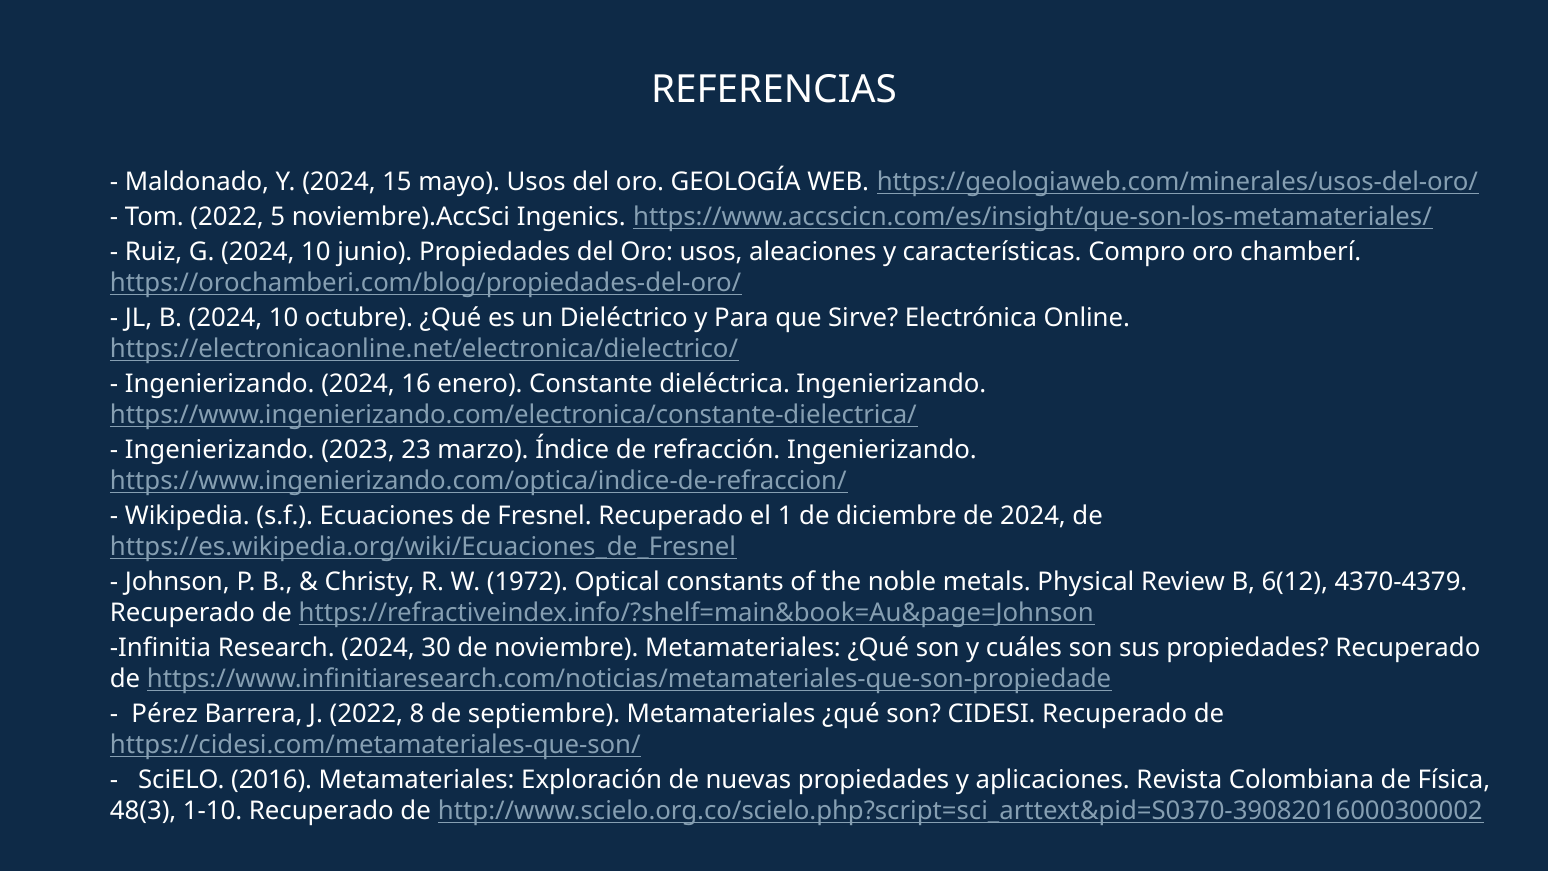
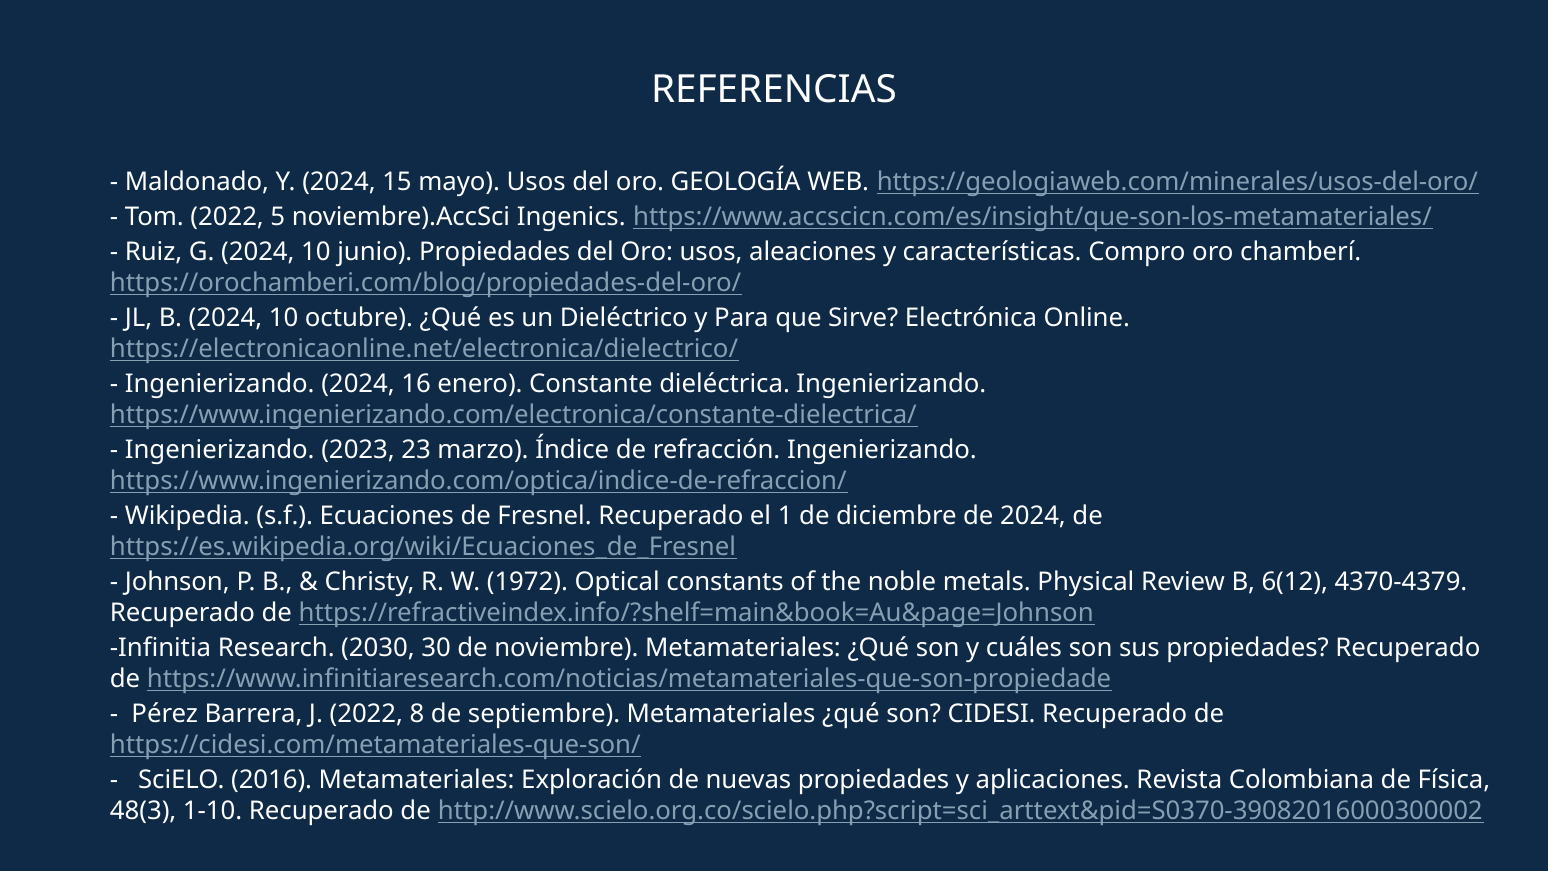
Research 2024: 2024 -> 2030 (378, 648)
